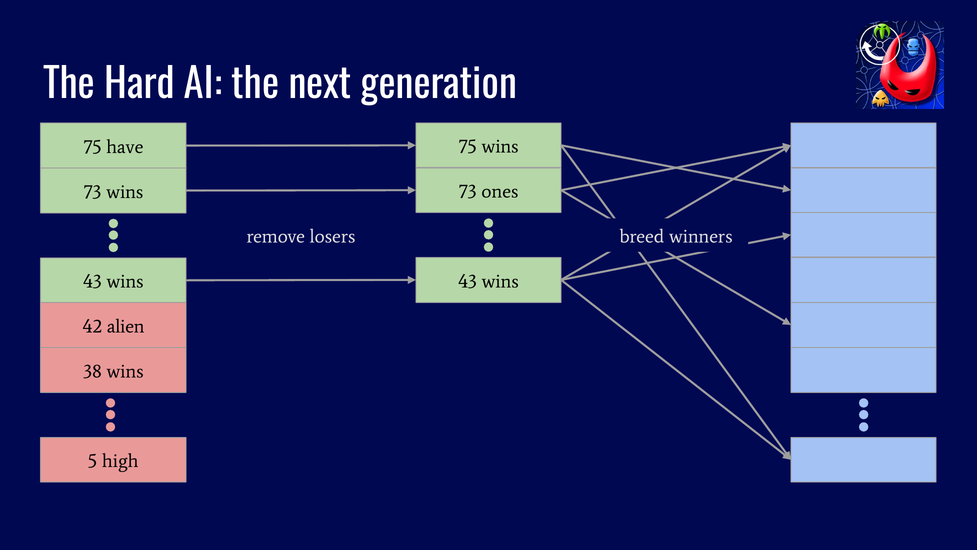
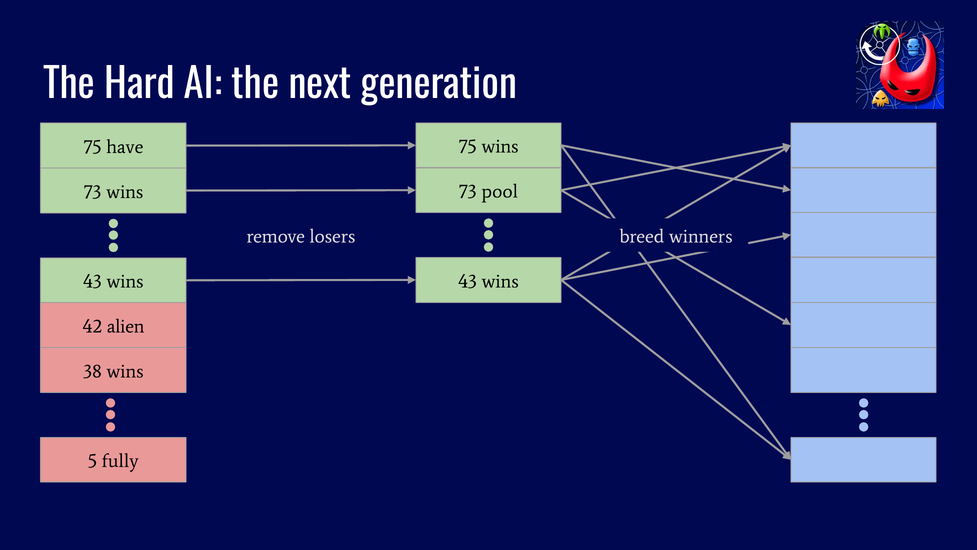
ones: ones -> pool (500, 191)
high: high -> fully (120, 461)
